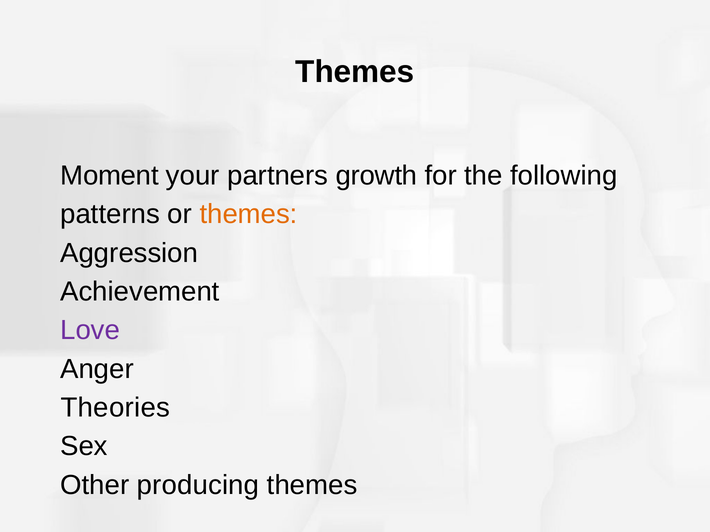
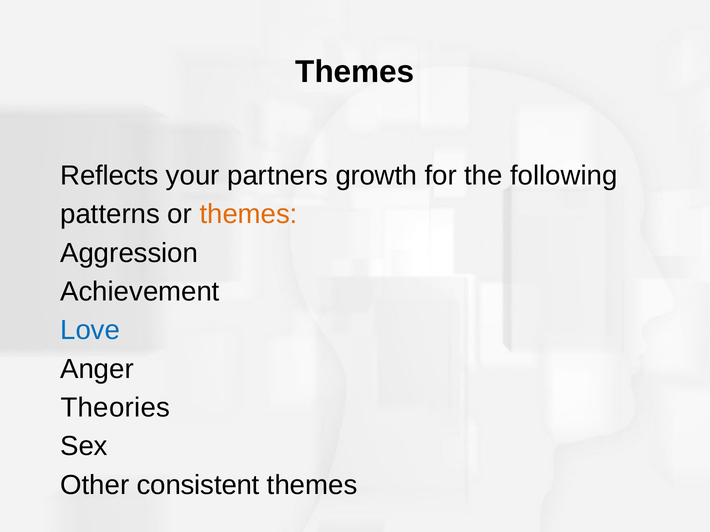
Moment: Moment -> Reflects (109, 176)
Love colour: purple -> blue (90, 331)
producing: producing -> consistent (198, 485)
